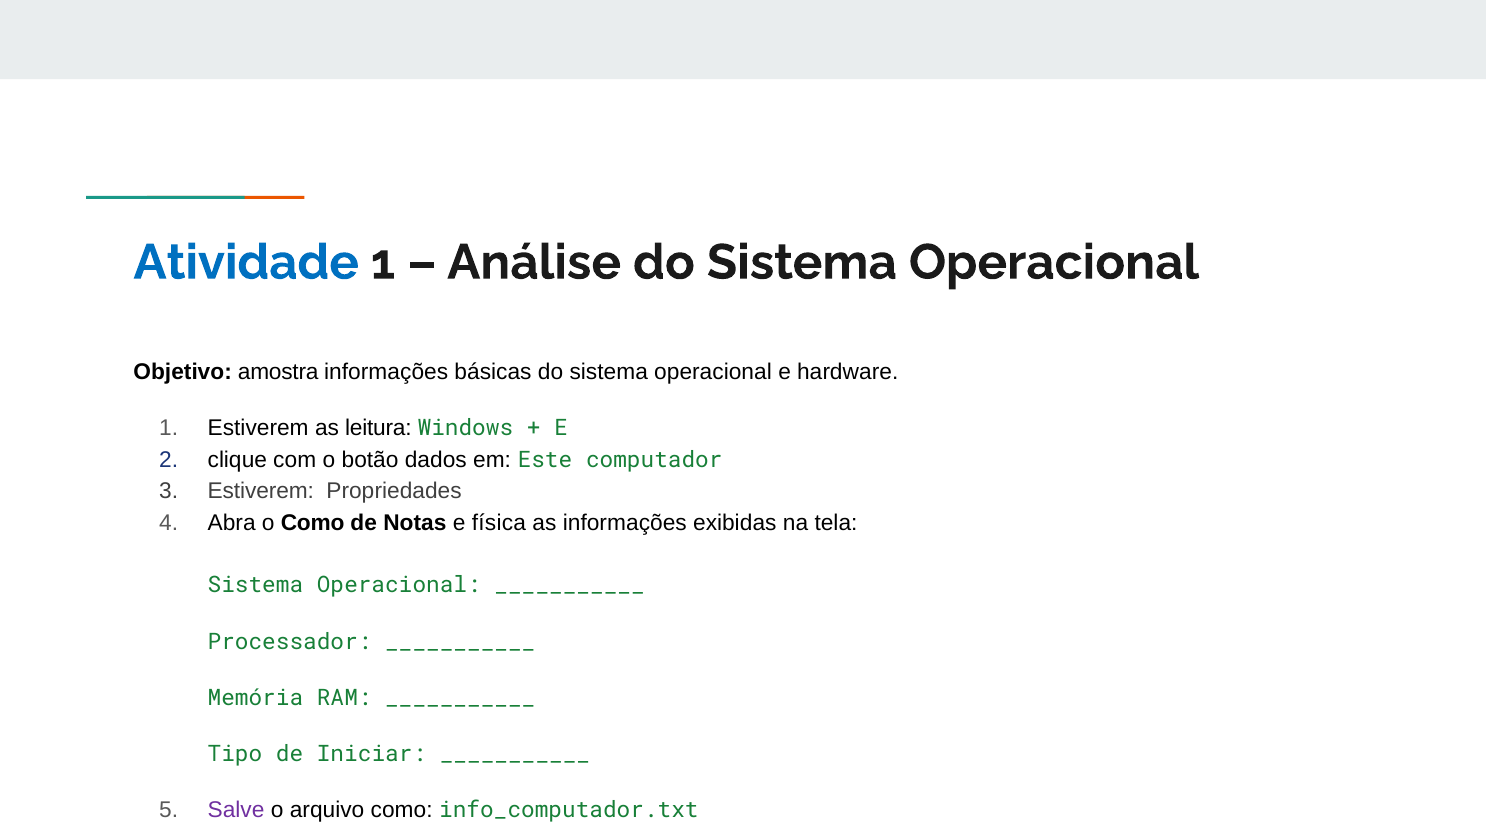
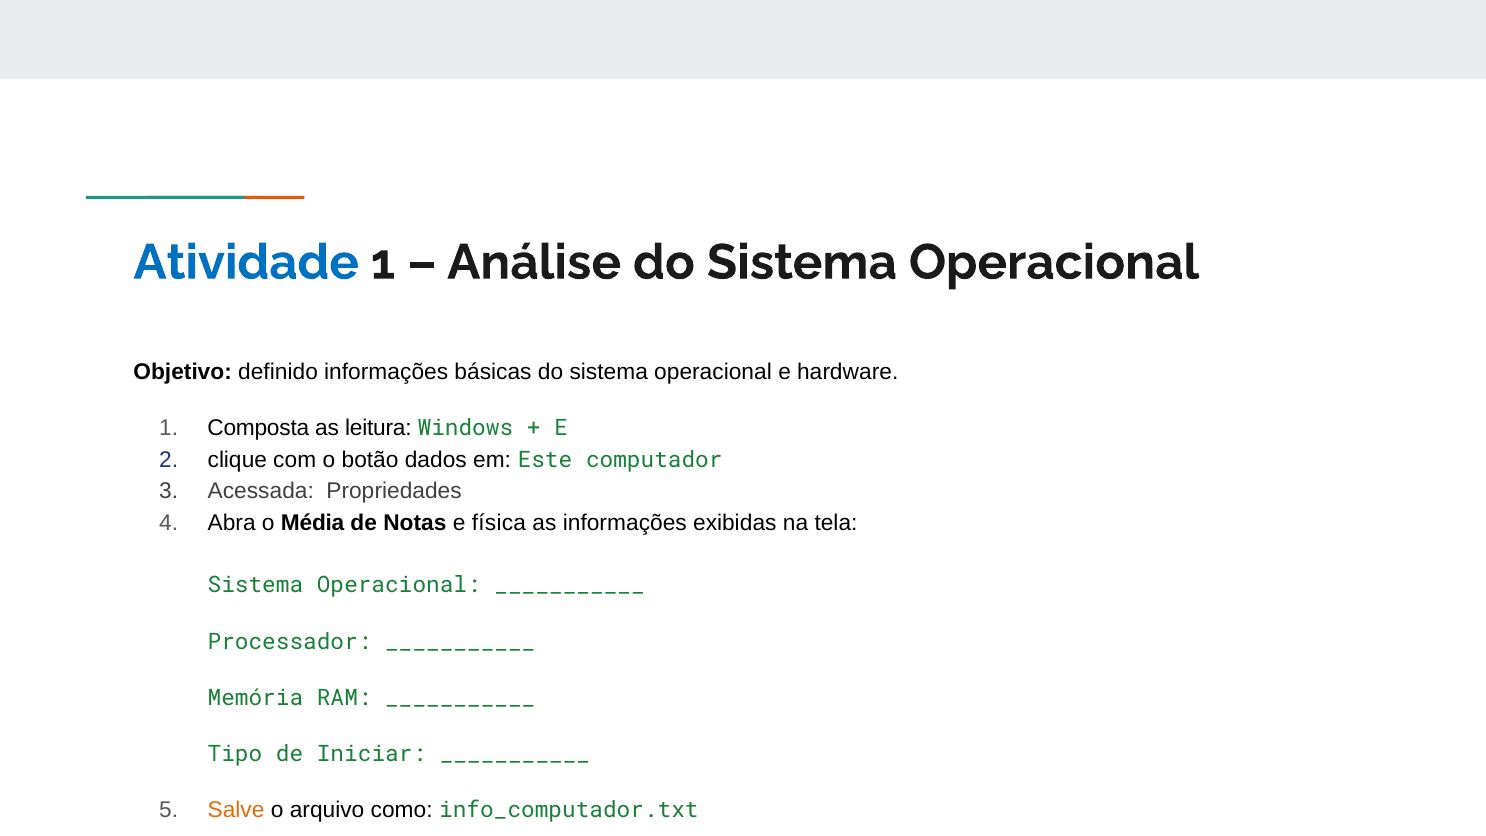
amostra: amostra -> definido (278, 372)
1 Estiverem: Estiverem -> Composta (258, 428)
Estiverem: Estiverem -> Acessada (261, 491)
o Como: Como -> Média (313, 522)
Salve colour: purple -> orange (236, 810)
